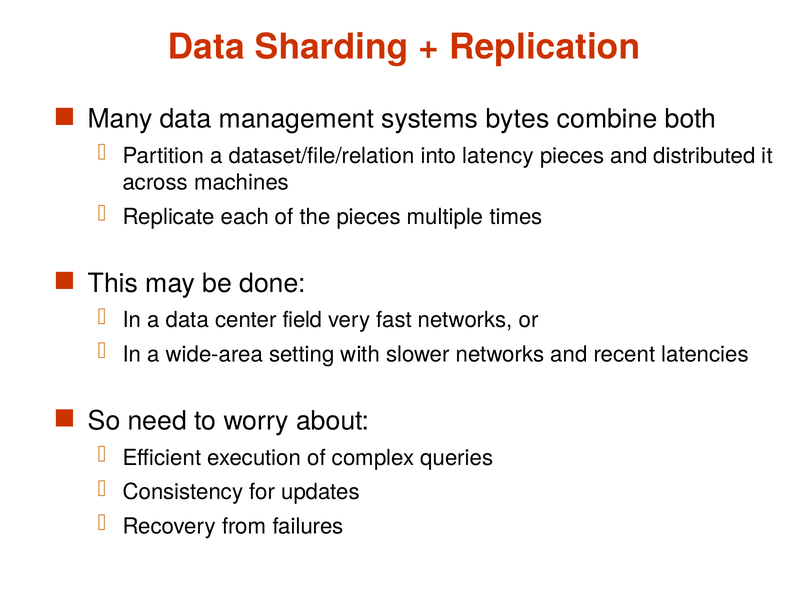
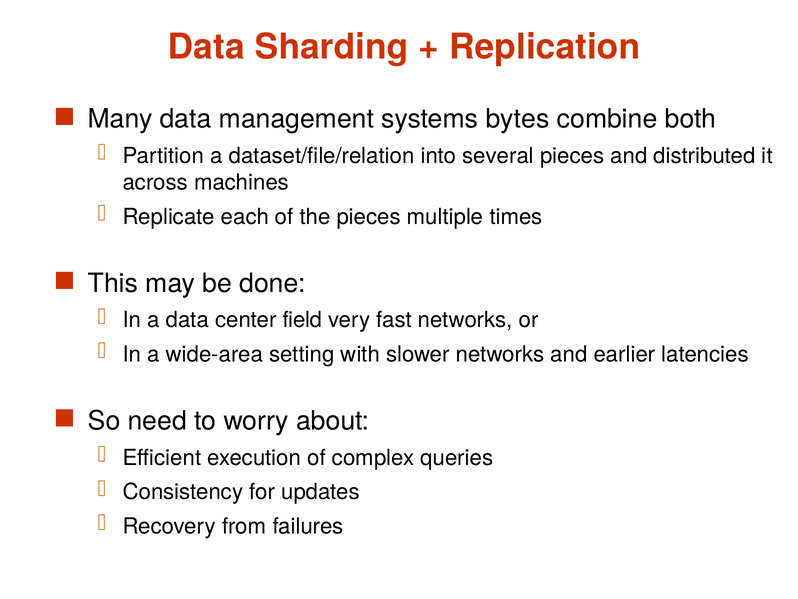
latency: latency -> several (498, 156)
recent: recent -> earlier (624, 354)
